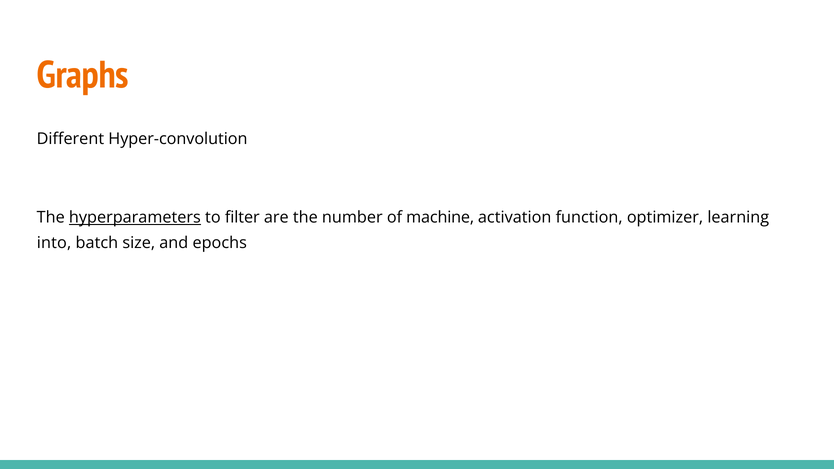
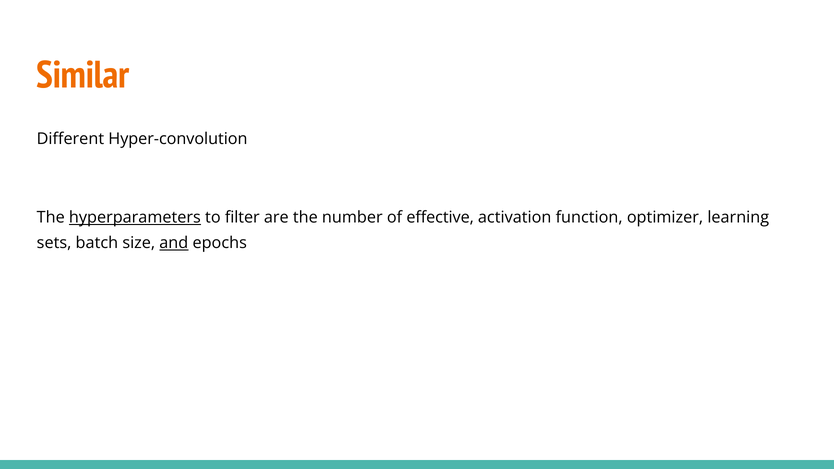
Graphs: Graphs -> Similar (83, 75)
machine: machine -> effective (440, 218)
into: into -> sets (54, 243)
and underline: none -> present (174, 243)
